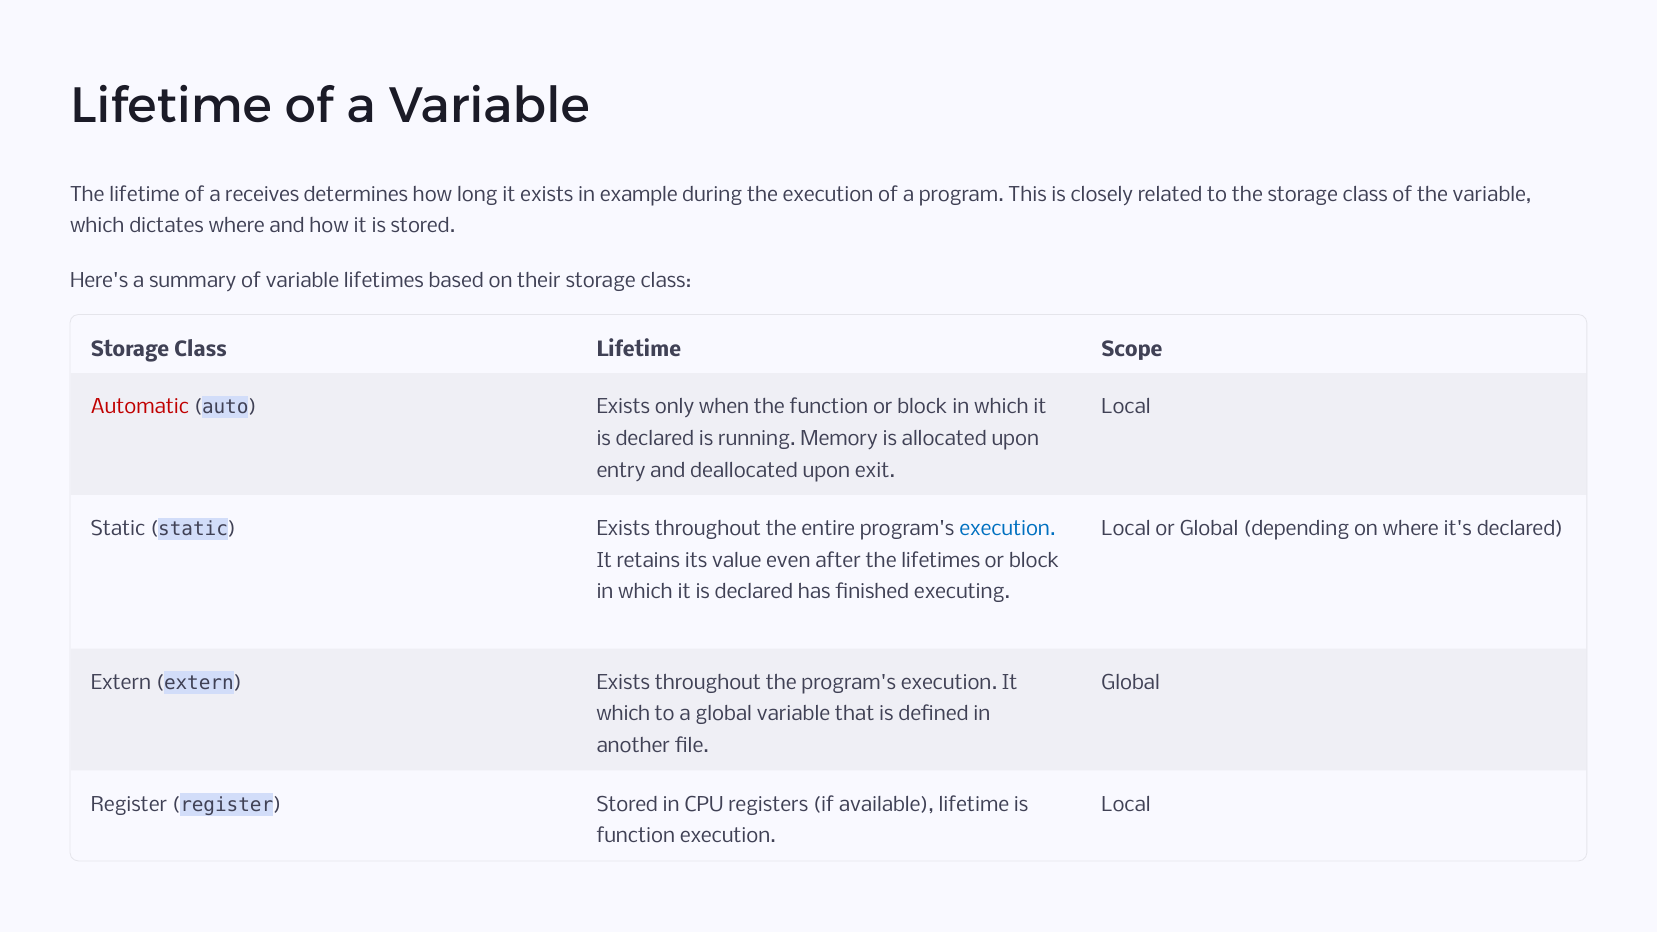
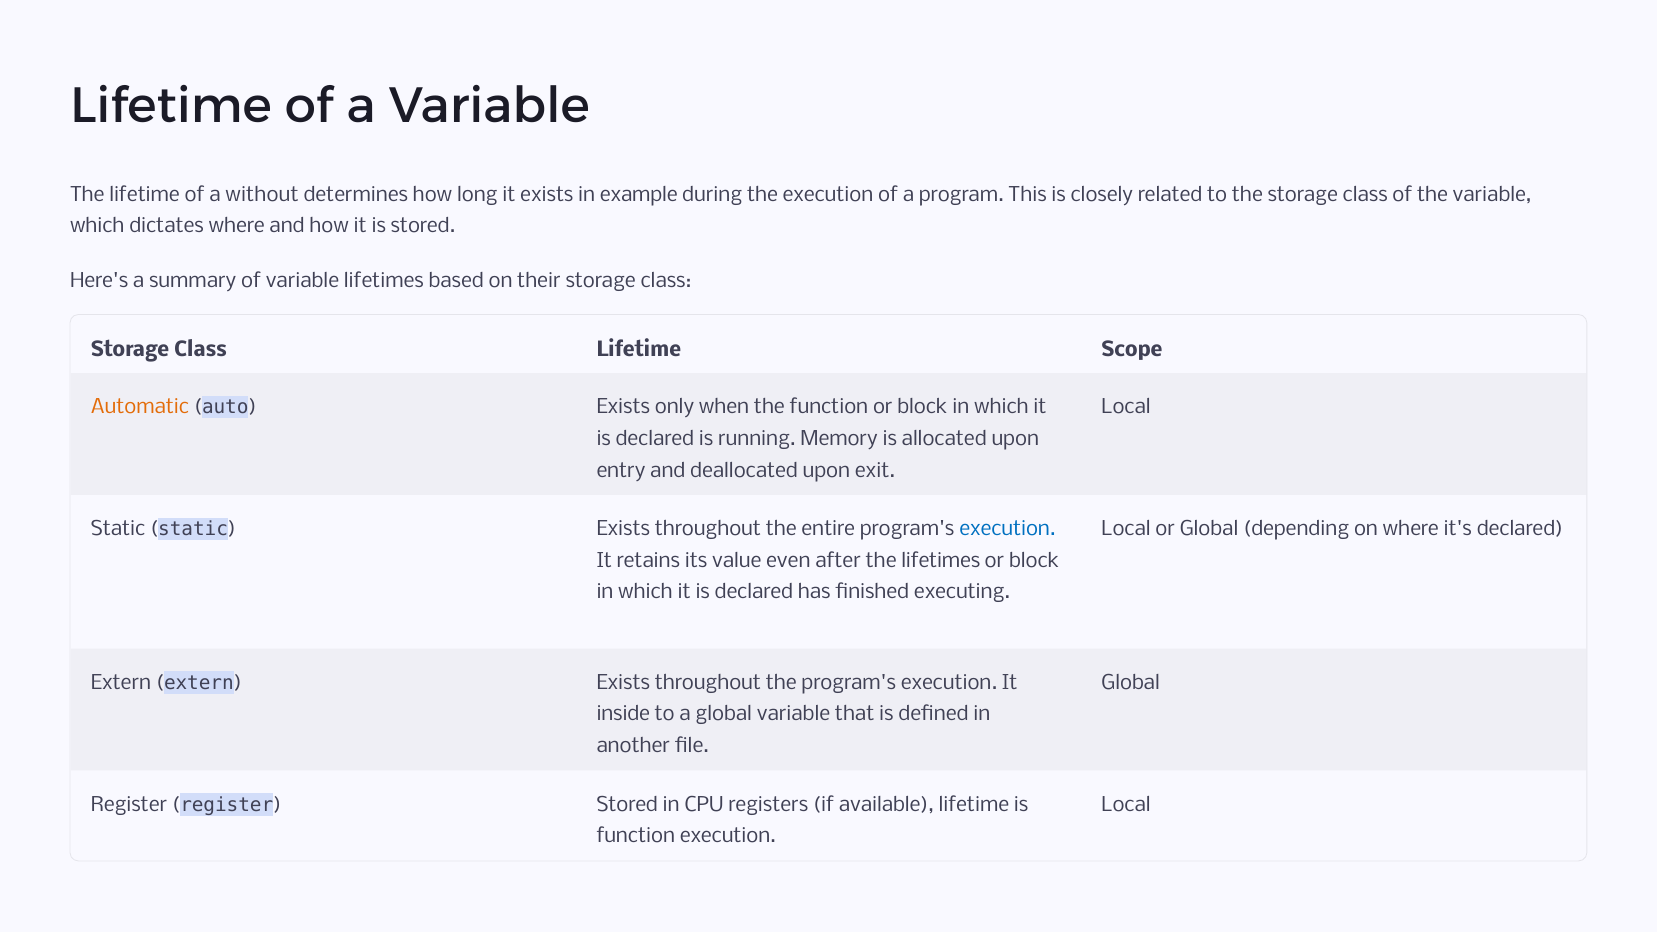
receives: receives -> without (262, 195)
Automatic colour: red -> orange (140, 407)
which: which -> inside (623, 715)
